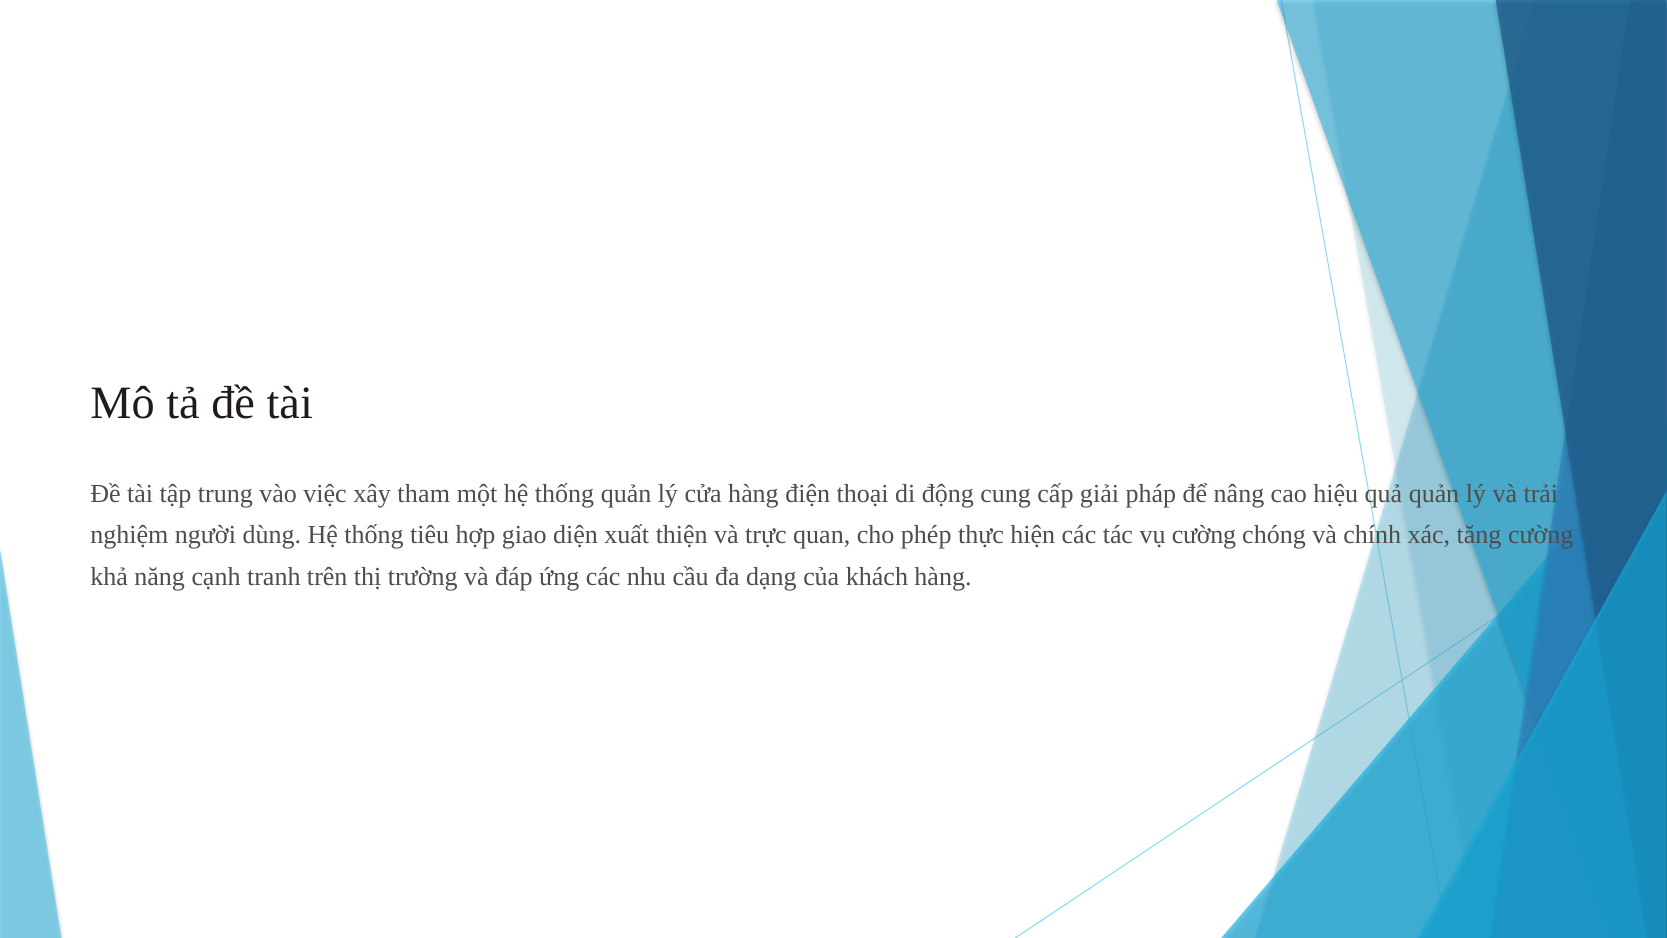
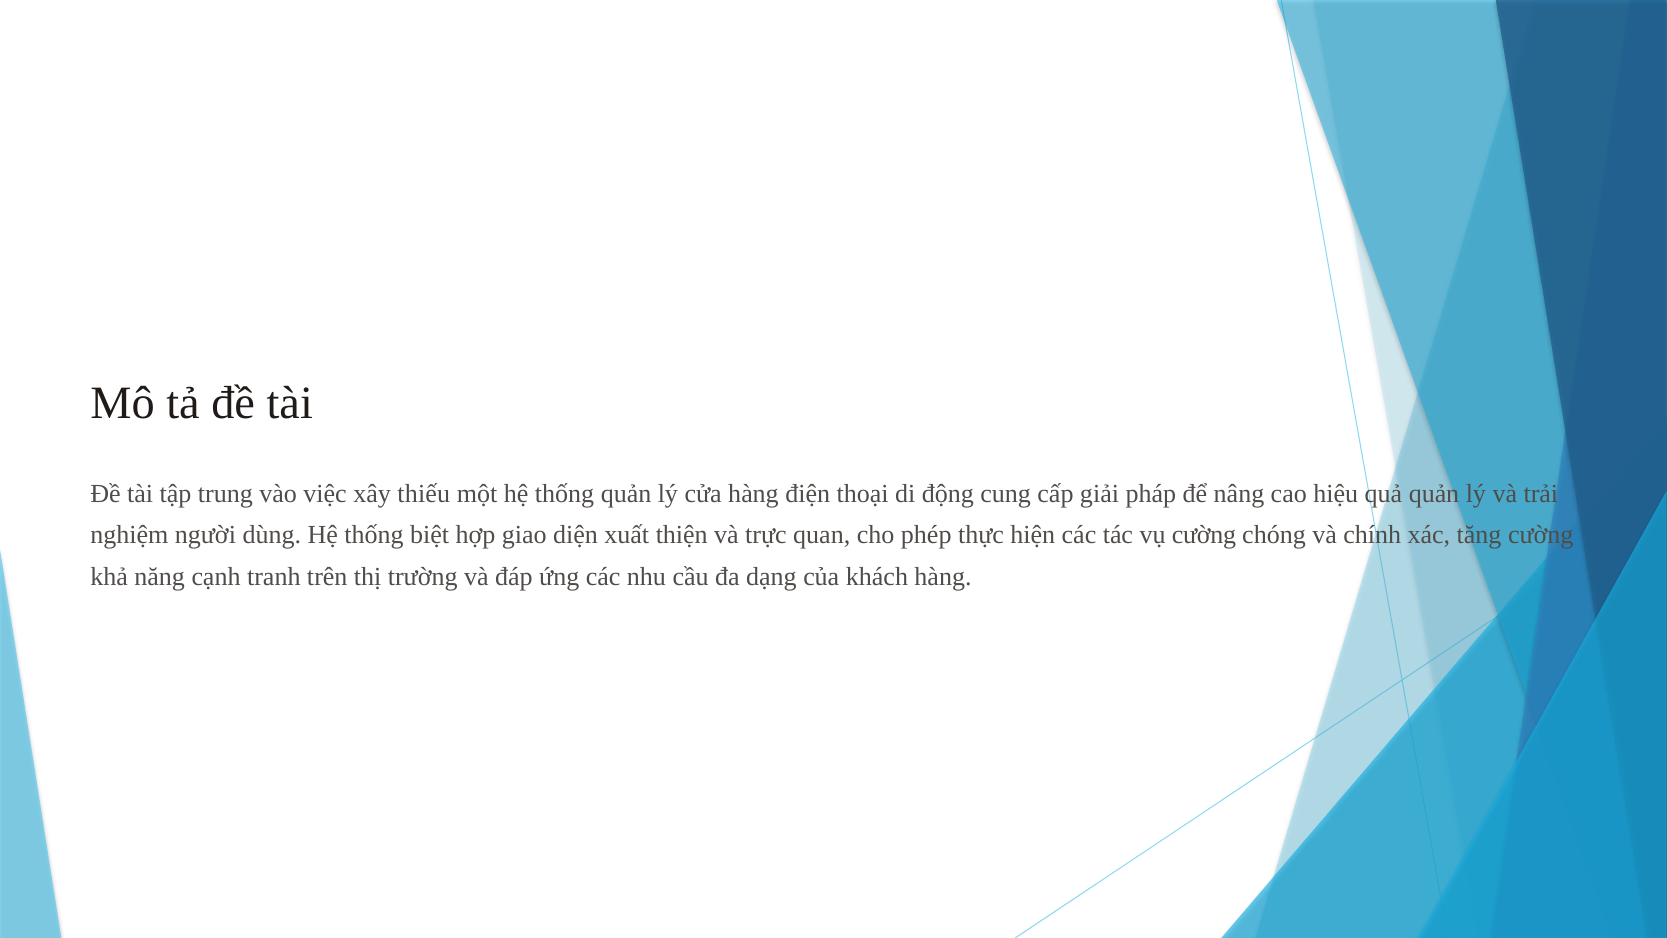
tham: tham -> thiếu (424, 494)
tiêu: tiêu -> biệt (430, 535)
